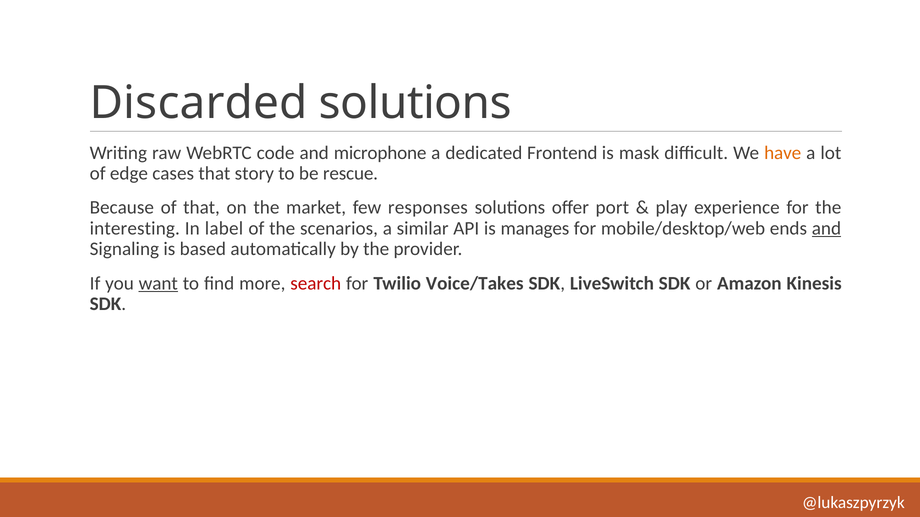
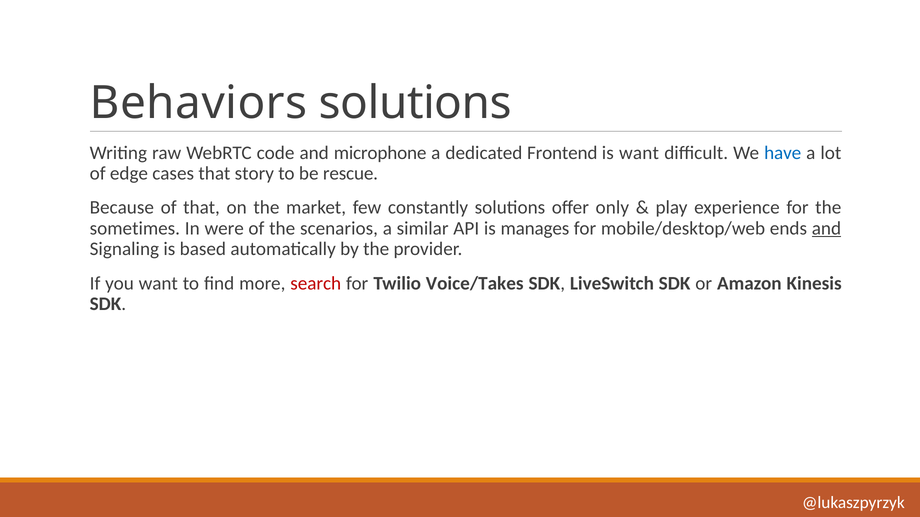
Discarded: Discarded -> Behaviors (199, 103)
is mask: mask -> want (639, 153)
have colour: orange -> blue (783, 153)
responses: responses -> constantly (428, 208)
port: port -> only (612, 208)
interesting: interesting -> sometimes (135, 229)
label: label -> were (224, 229)
want underline: present -> none (158, 283)
